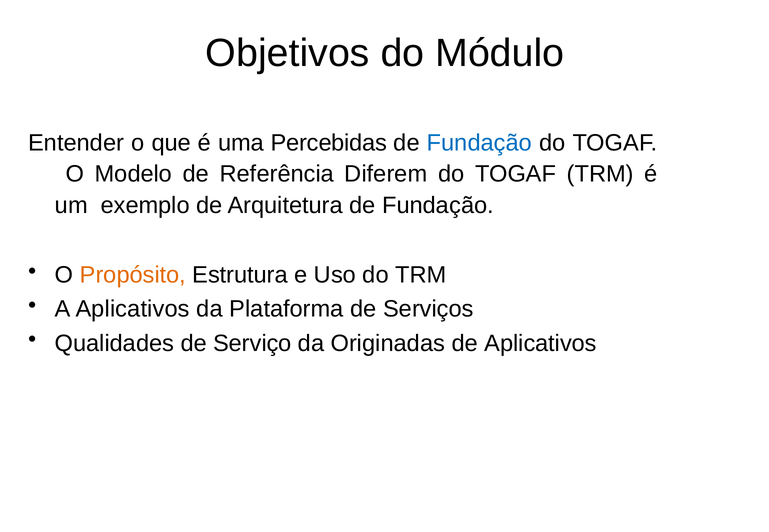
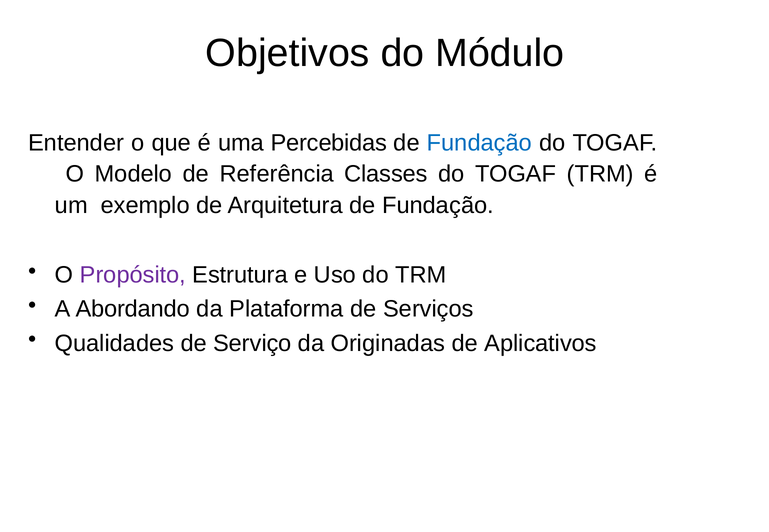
Diferem: Diferem -> Classes (386, 174)
Propósito colour: orange -> purple (133, 275)
A Aplicativos: Aplicativos -> Abordando (133, 309)
